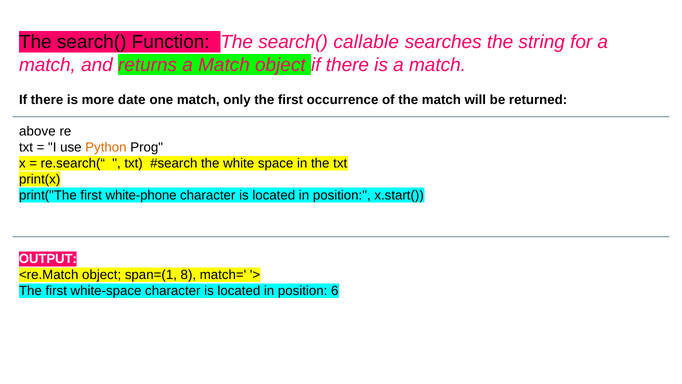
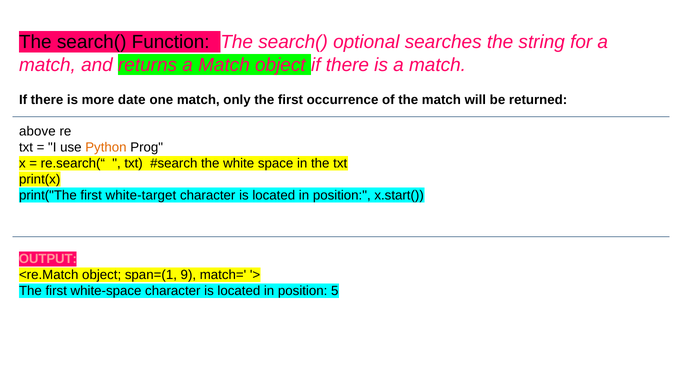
callable: callable -> optional (366, 42)
white-phone: white-phone -> white-target (141, 195)
OUTPUT colour: white -> pink (48, 259)
8: 8 -> 9 (188, 275)
6: 6 -> 5 (335, 291)
